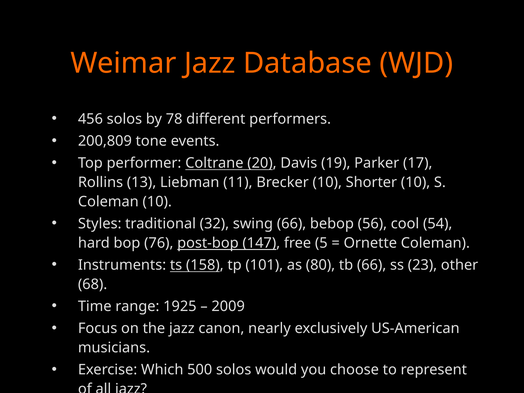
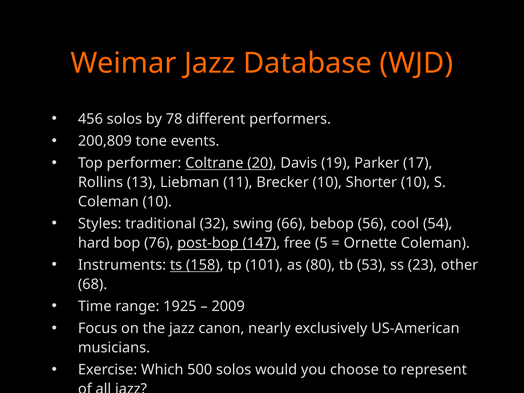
tb 66: 66 -> 53 (372, 265)
